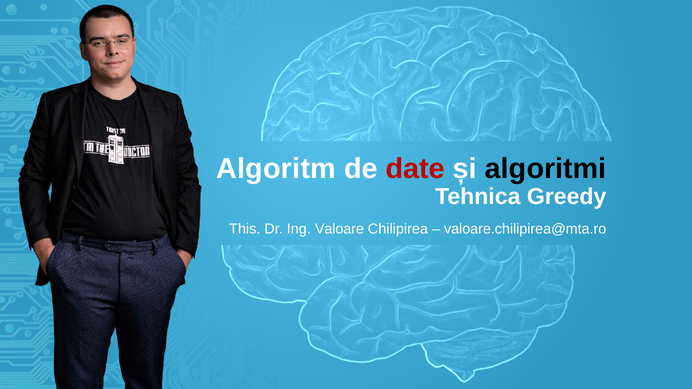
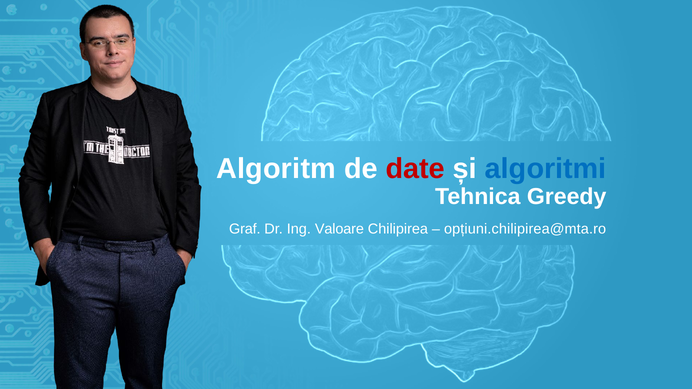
algoritmi colour: black -> blue (546, 169)
This: This -> Graf (245, 229)
valoare.chilipirea@mta.ro: valoare.chilipirea@mta.ro -> opțiuni.chilipirea@mta.ro (525, 229)
